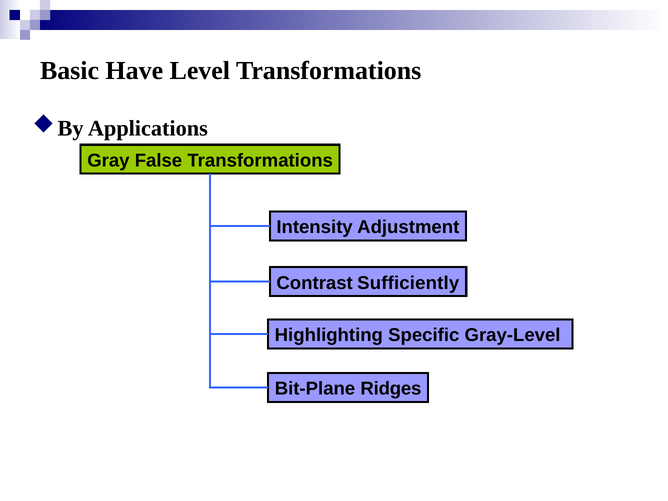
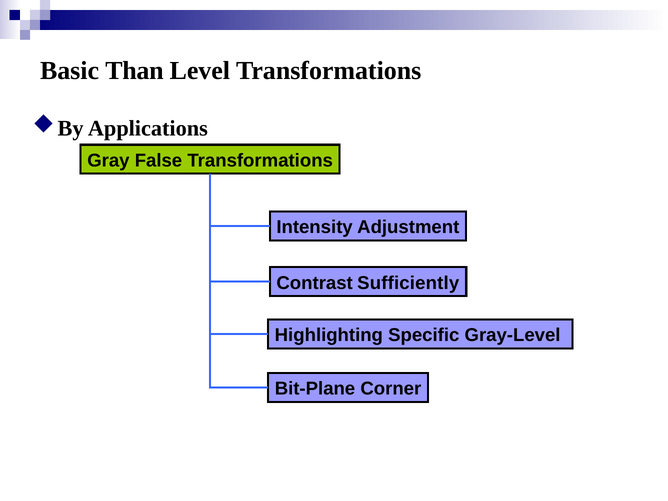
Have: Have -> Than (134, 71)
Ridges: Ridges -> Corner (391, 389)
